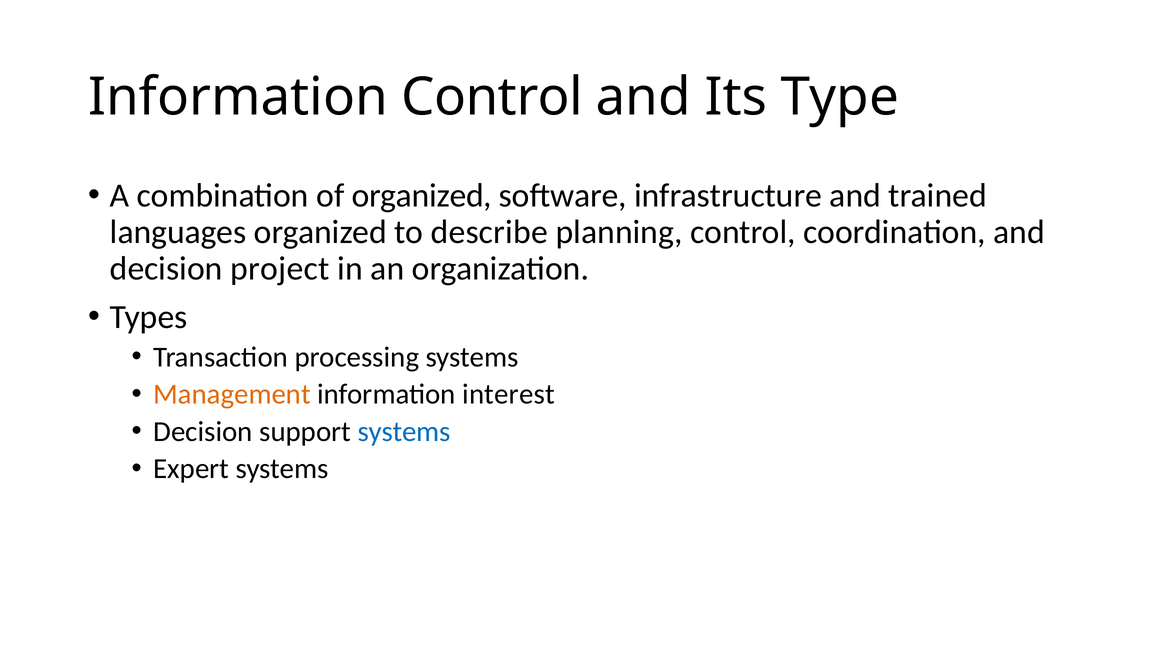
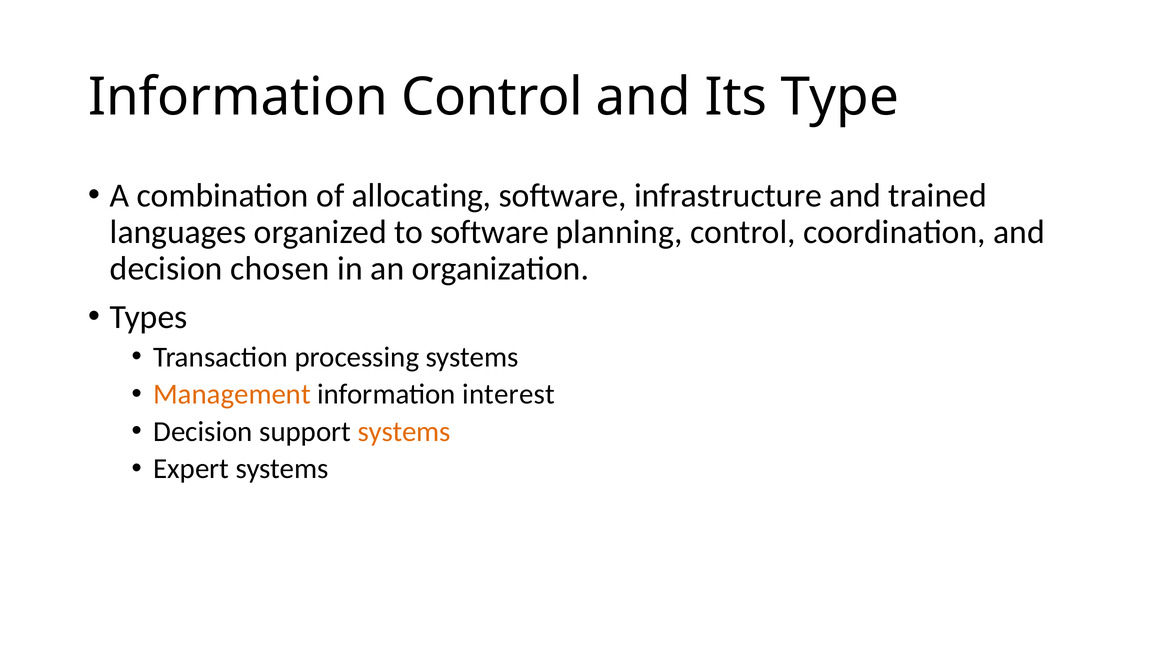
of organized: organized -> allocating (422, 196)
to describe: describe -> software (490, 232)
project: project -> chosen (280, 269)
systems colour: blue -> orange (404, 431)
